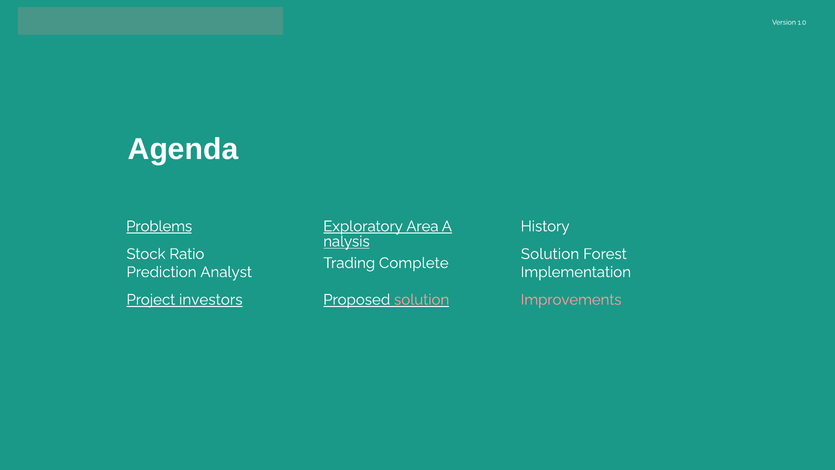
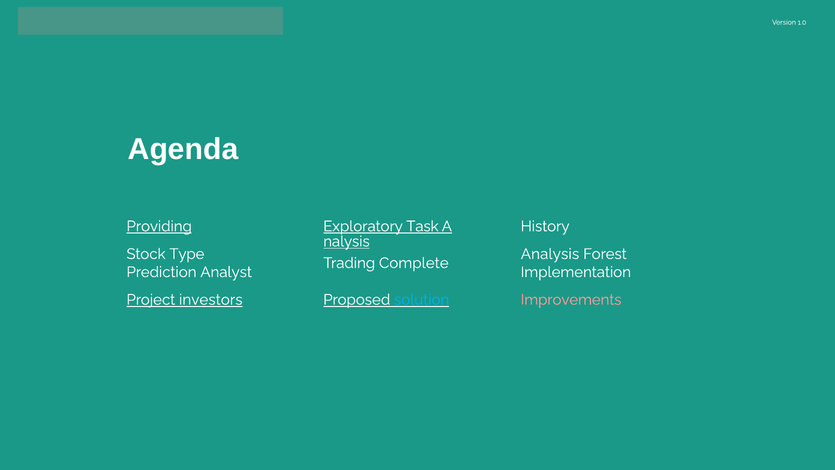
Problems: Problems -> Providing (159, 226)
Area: Area -> Task (422, 226)
Ratio: Ratio -> Type (187, 254)
Solution: Solution -> Analysis (550, 254)
solution colour: pink -> light blue (422, 300)
